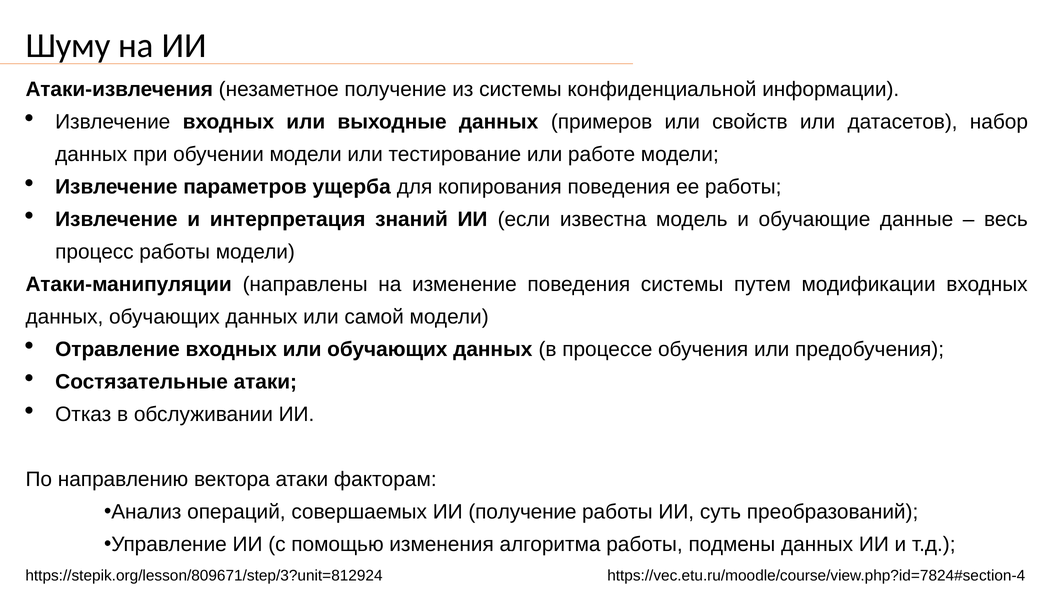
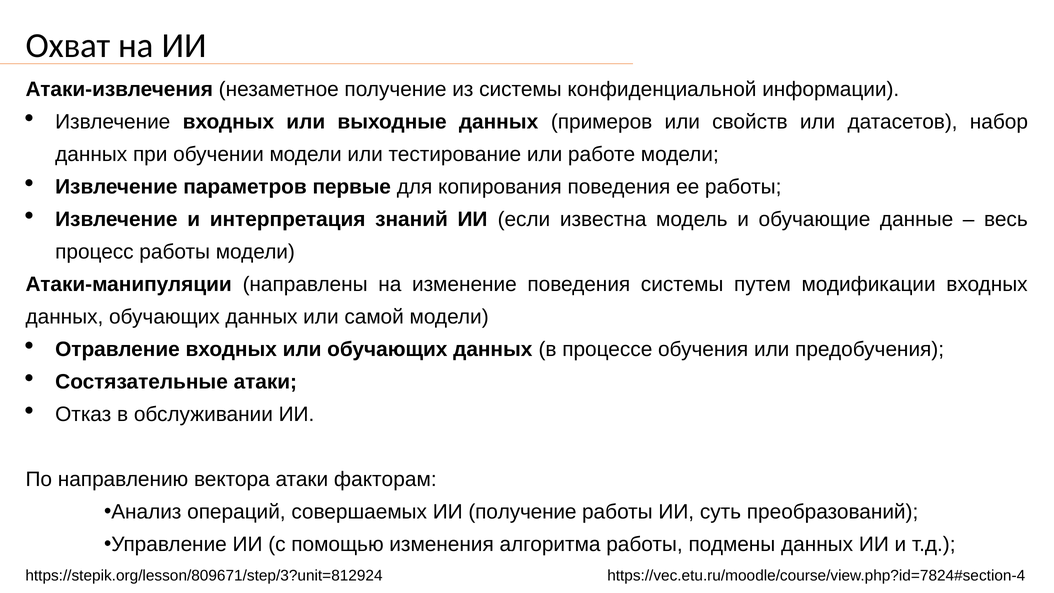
Шуму: Шуму -> Охват (68, 46)
ущерба: ущерба -> первые (352, 187)
